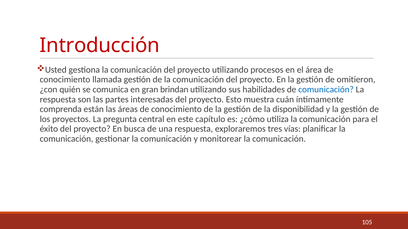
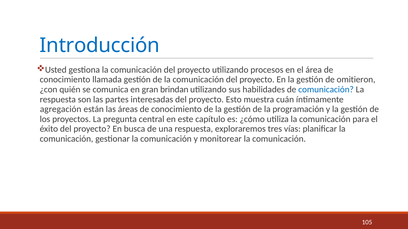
Introducción colour: red -> blue (100, 46)
comprenda: comprenda -> agregación (61, 109)
disponibilidad: disponibilidad -> programación (298, 109)
